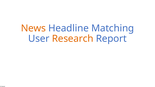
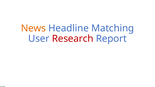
Research colour: orange -> red (73, 39)
